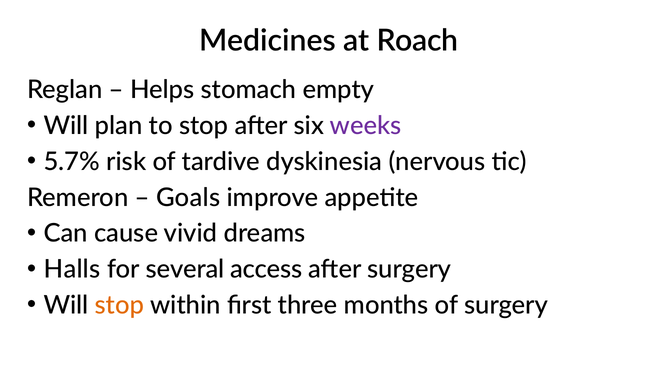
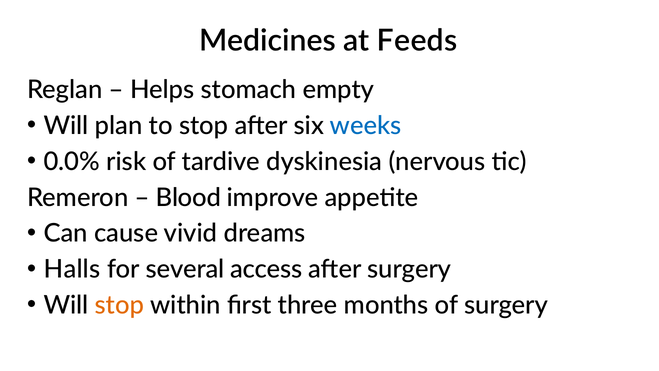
Roach: Roach -> Feeds (417, 41)
weeks colour: purple -> blue (366, 126)
5.7%: 5.7% -> 0.0% (72, 162)
Goals: Goals -> Blood (188, 197)
